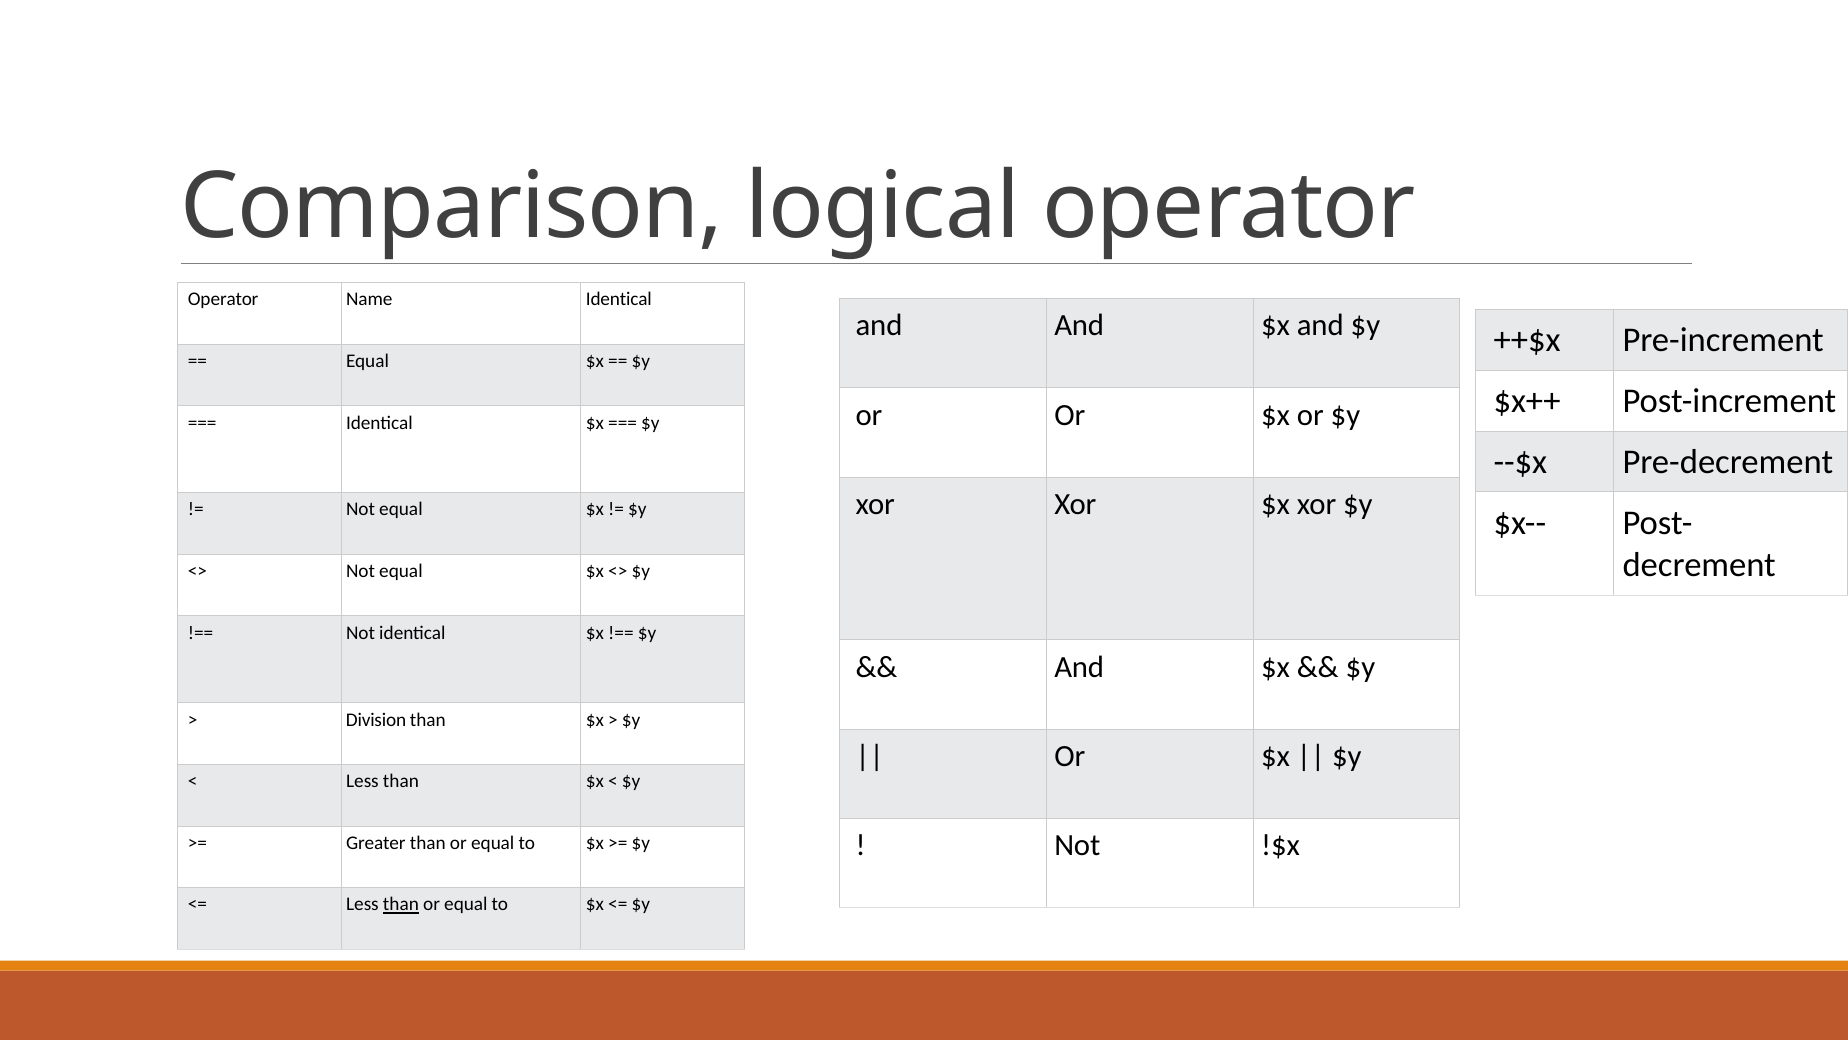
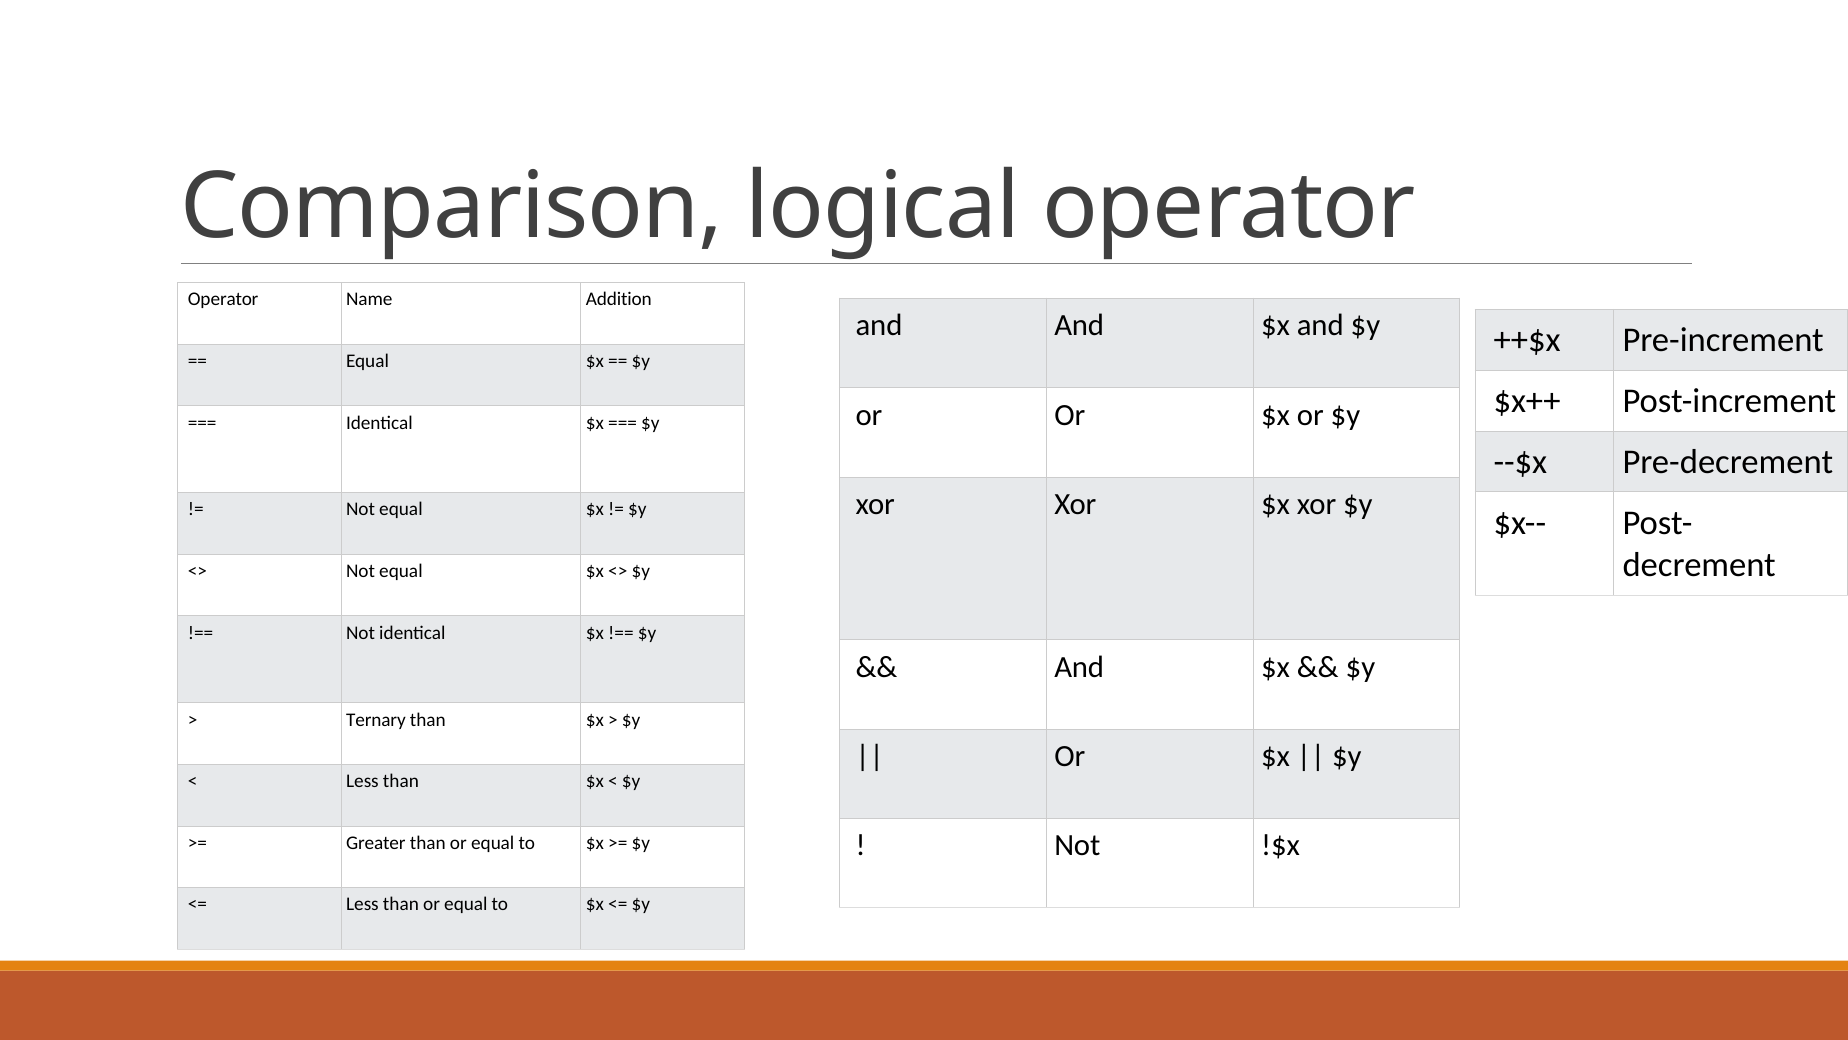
Name Identical: Identical -> Addition (619, 299)
Division: Division -> Ternary (376, 719)
than underline: present -> none (401, 904)
